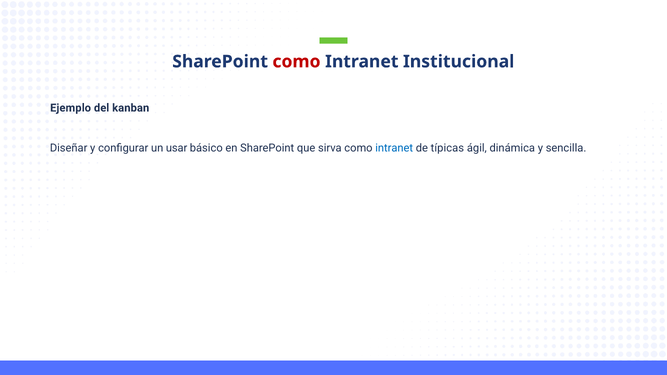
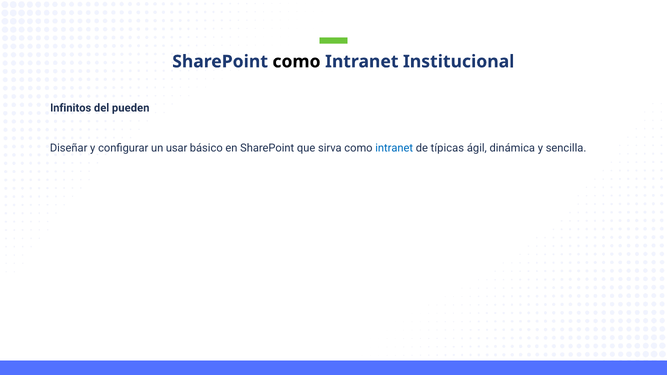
como colour: red -> black (296, 62)
Ejemplo: Ejemplo -> Infinitos (71, 108)
kanban: kanban -> pueden (131, 108)
